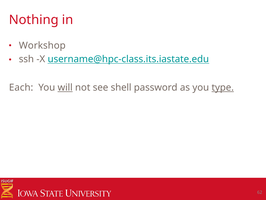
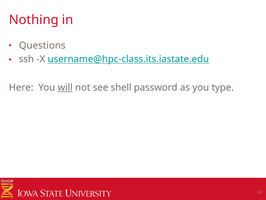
Workshop: Workshop -> Questions (42, 45)
Each: Each -> Here (21, 87)
type underline: present -> none (223, 87)
